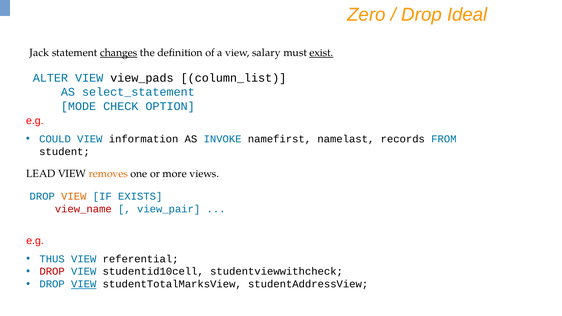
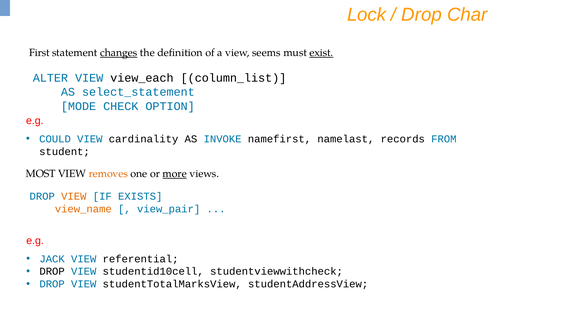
Zero: Zero -> Lock (367, 15)
Ideal: Ideal -> Char (467, 15)
Jack: Jack -> First (39, 53)
salary: salary -> seems (266, 53)
view_pads: view_pads -> view_each (142, 78)
information: information -> cardinality (144, 139)
LEAD: LEAD -> MOST (41, 174)
more underline: none -> present (175, 174)
view_name colour: red -> orange (83, 209)
THUS: THUS -> JACK (52, 259)
DROP colour: red -> black (52, 272)
VIEW underline: present -> none (84, 284)
